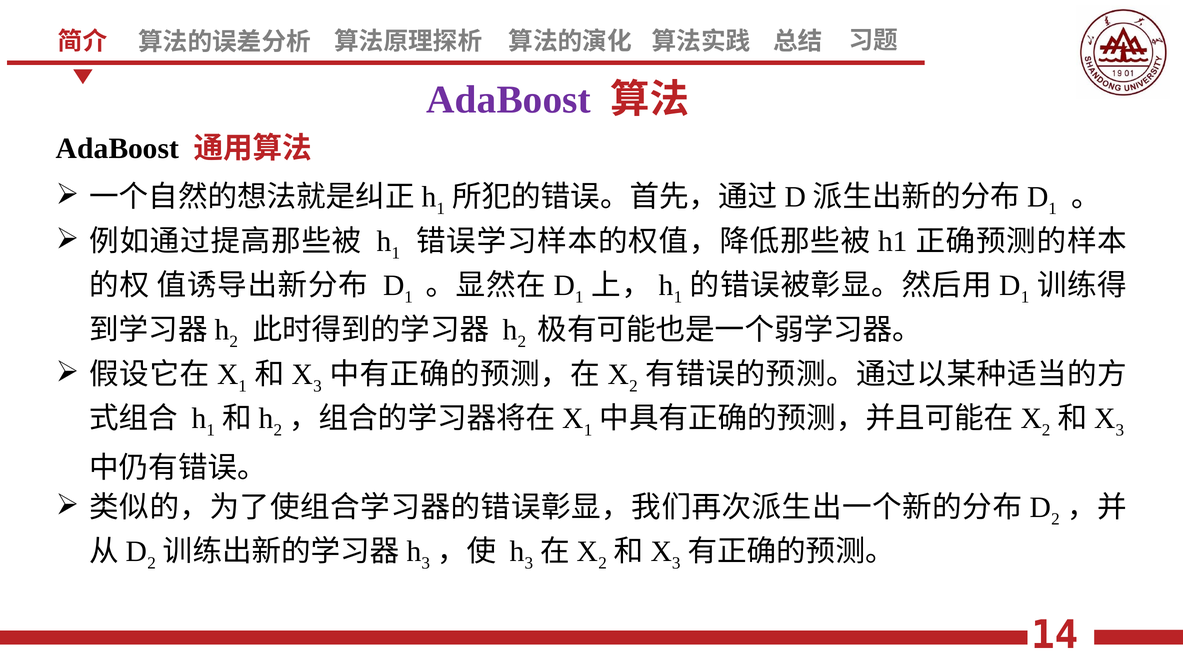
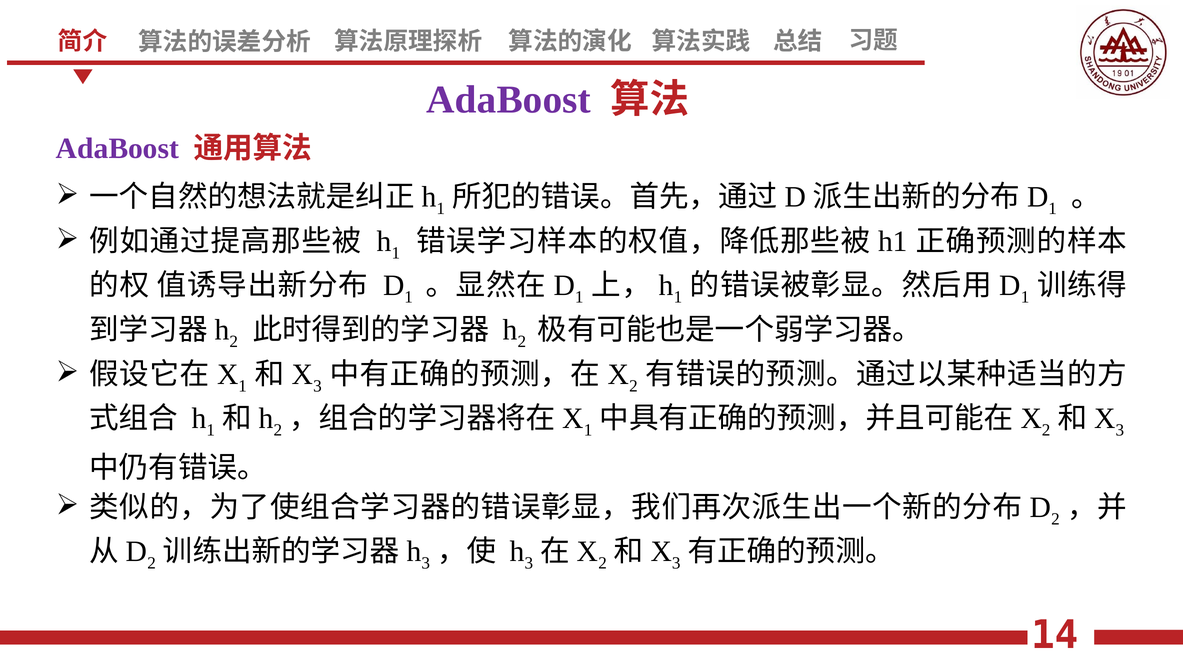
AdaBoost colour: black -> purple (118, 148)
